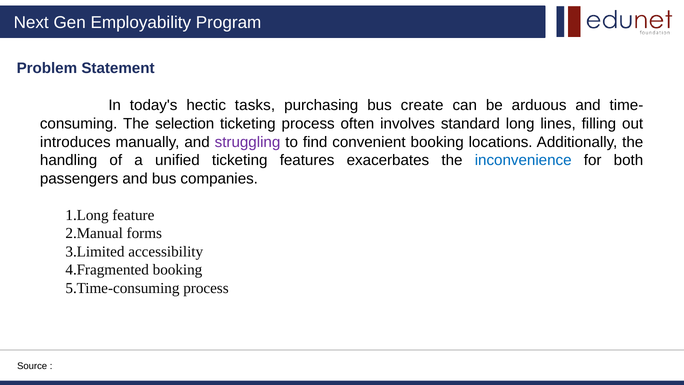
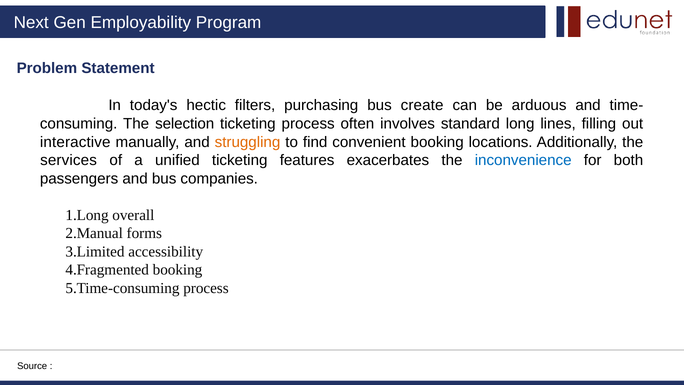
tasks: tasks -> filters (255, 105)
introduces: introduces -> interactive (75, 142)
struggling colour: purple -> orange (248, 142)
handling: handling -> services (69, 160)
feature: feature -> overall (133, 215)
